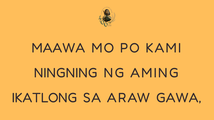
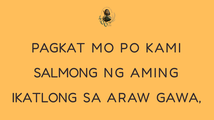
MAAWA: MAAWA -> PAGKAT (58, 48)
NINGNING: NINGNING -> SALMONG (66, 73)
